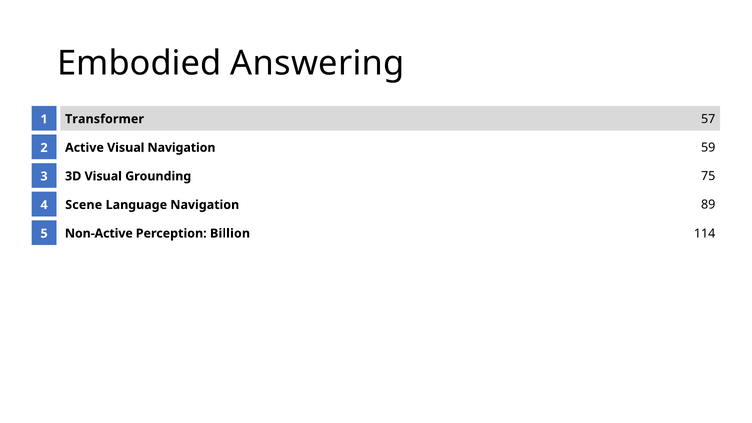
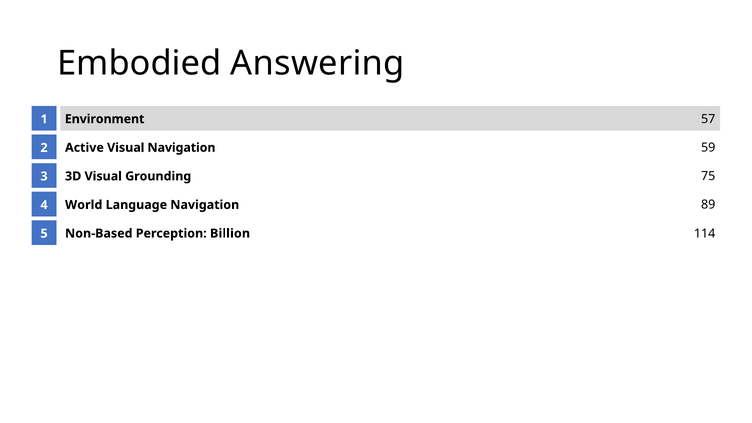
Transformer: Transformer -> Environment (105, 119)
Scene: Scene -> World (84, 205)
Non-Active: Non-Active -> Non-Based (99, 233)
